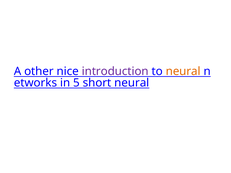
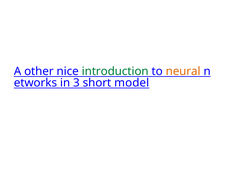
introduction colour: purple -> green (115, 71)
5: 5 -> 3 (76, 83)
short neural: neural -> model (132, 83)
